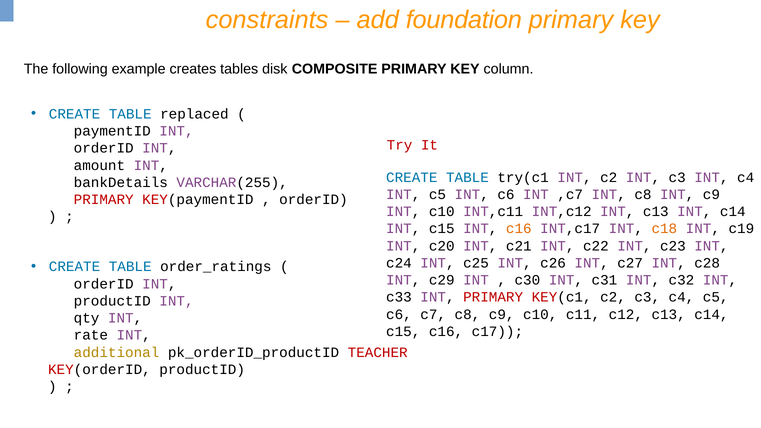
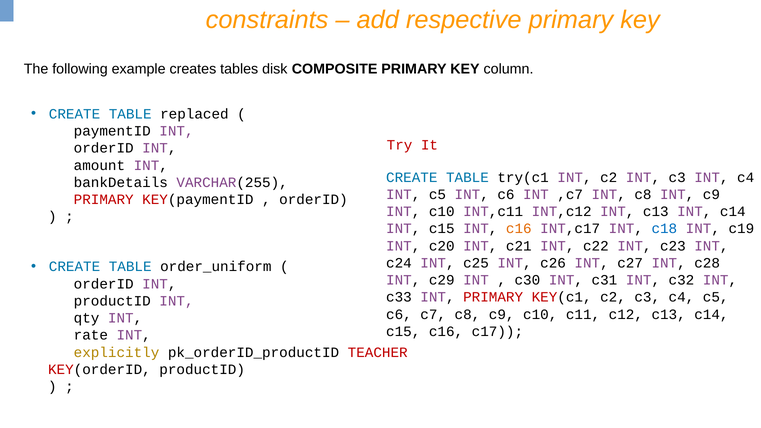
foundation: foundation -> respective (464, 20)
c18 colour: orange -> blue (664, 229)
order_ratings: order_ratings -> order_uniform (216, 267)
additional: additional -> explicitly (117, 352)
